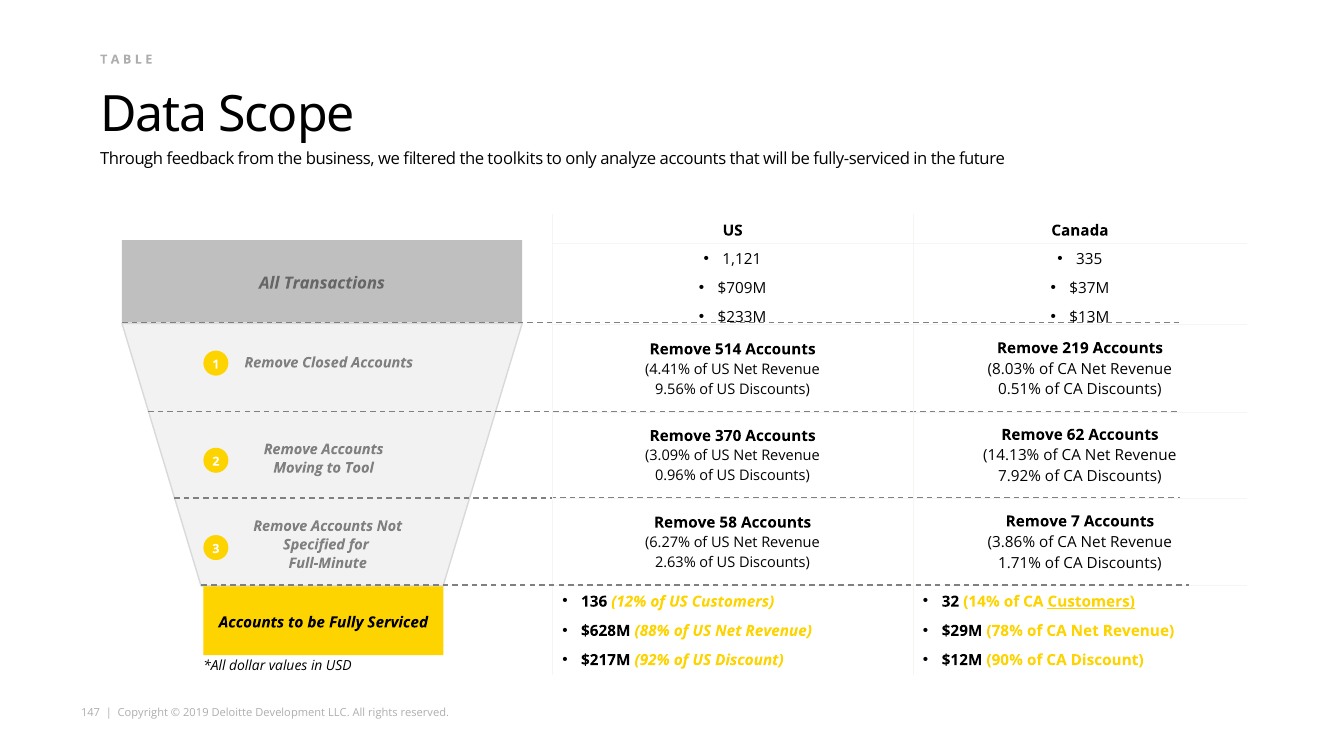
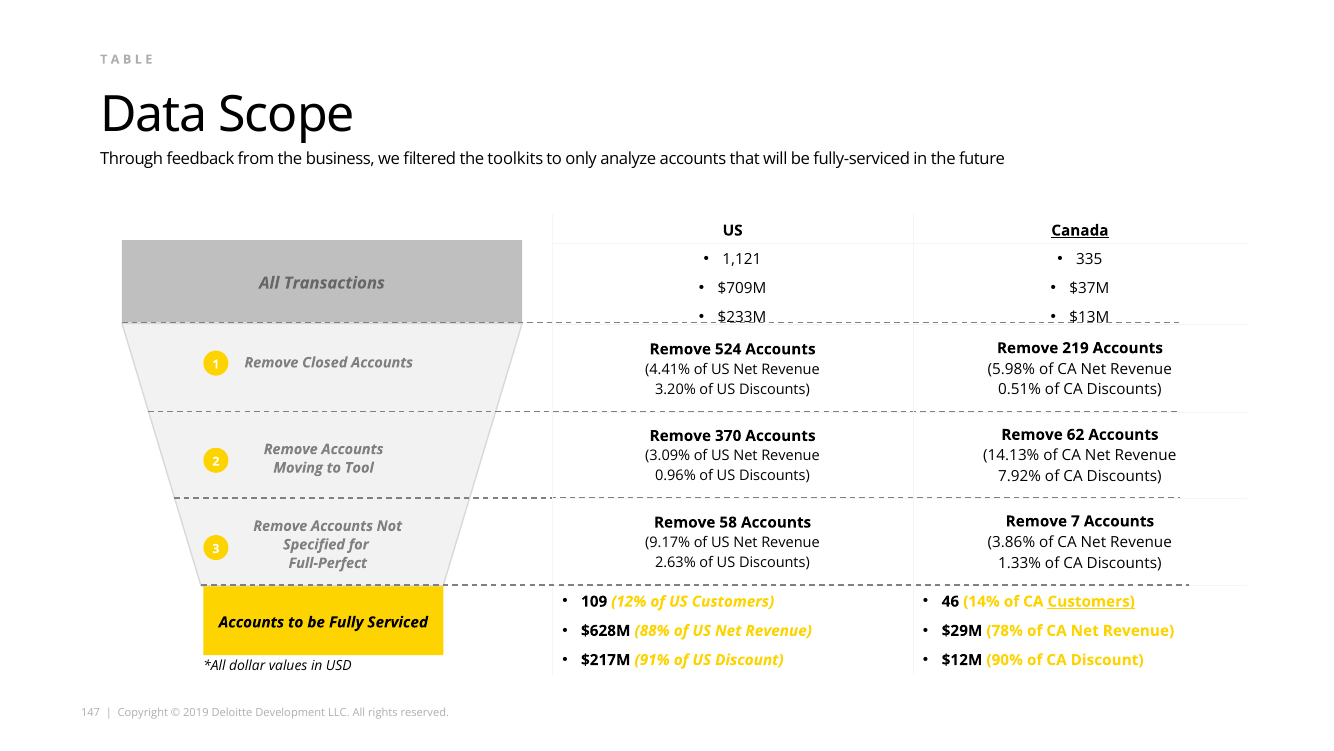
Canada underline: none -> present (1080, 230)
514: 514 -> 524 (728, 349)
8.03%: 8.03% -> 5.98% (1011, 369)
9.56%: 9.56% -> 3.20% (676, 389)
6.27%: 6.27% -> 9.17% (668, 542)
Full-Minute: Full-Minute -> Full-Perfect (328, 563)
1.71%: 1.71% -> 1.33% (1020, 563)
136: 136 -> 109 (594, 601)
32: 32 -> 46 (950, 601)
92%: 92% -> 91% (652, 659)
